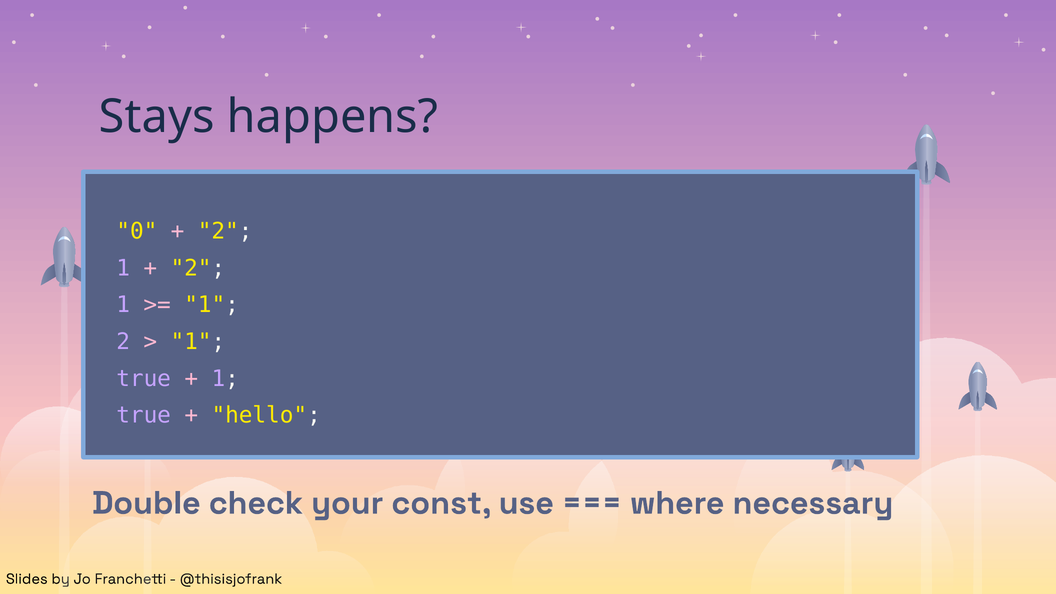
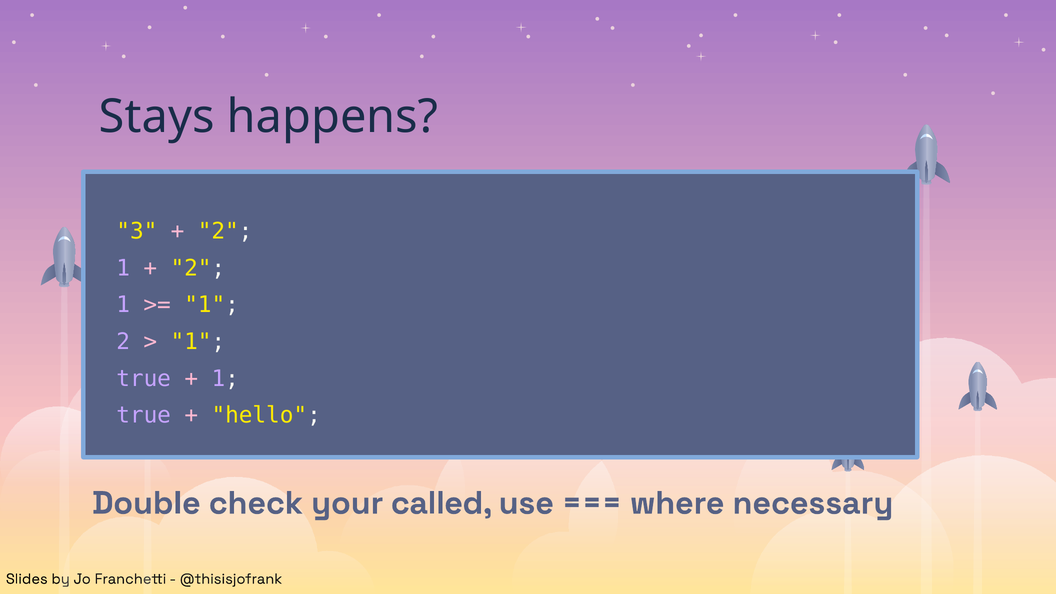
0: 0 -> 3 (137, 231)
const: const -> called (442, 503)
